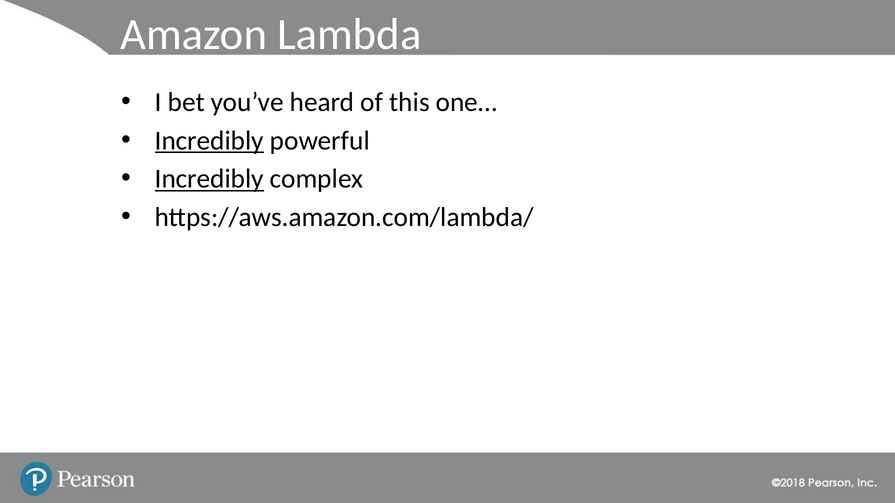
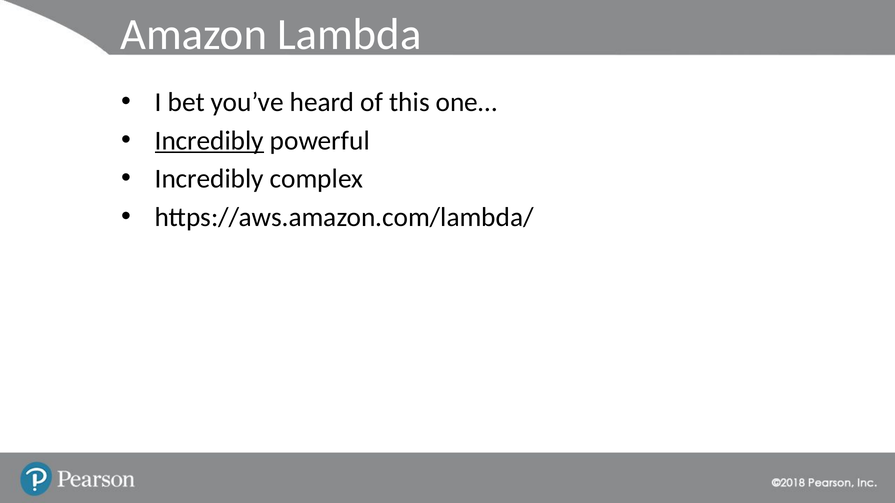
Incredibly underline: present -> none (209, 179)
